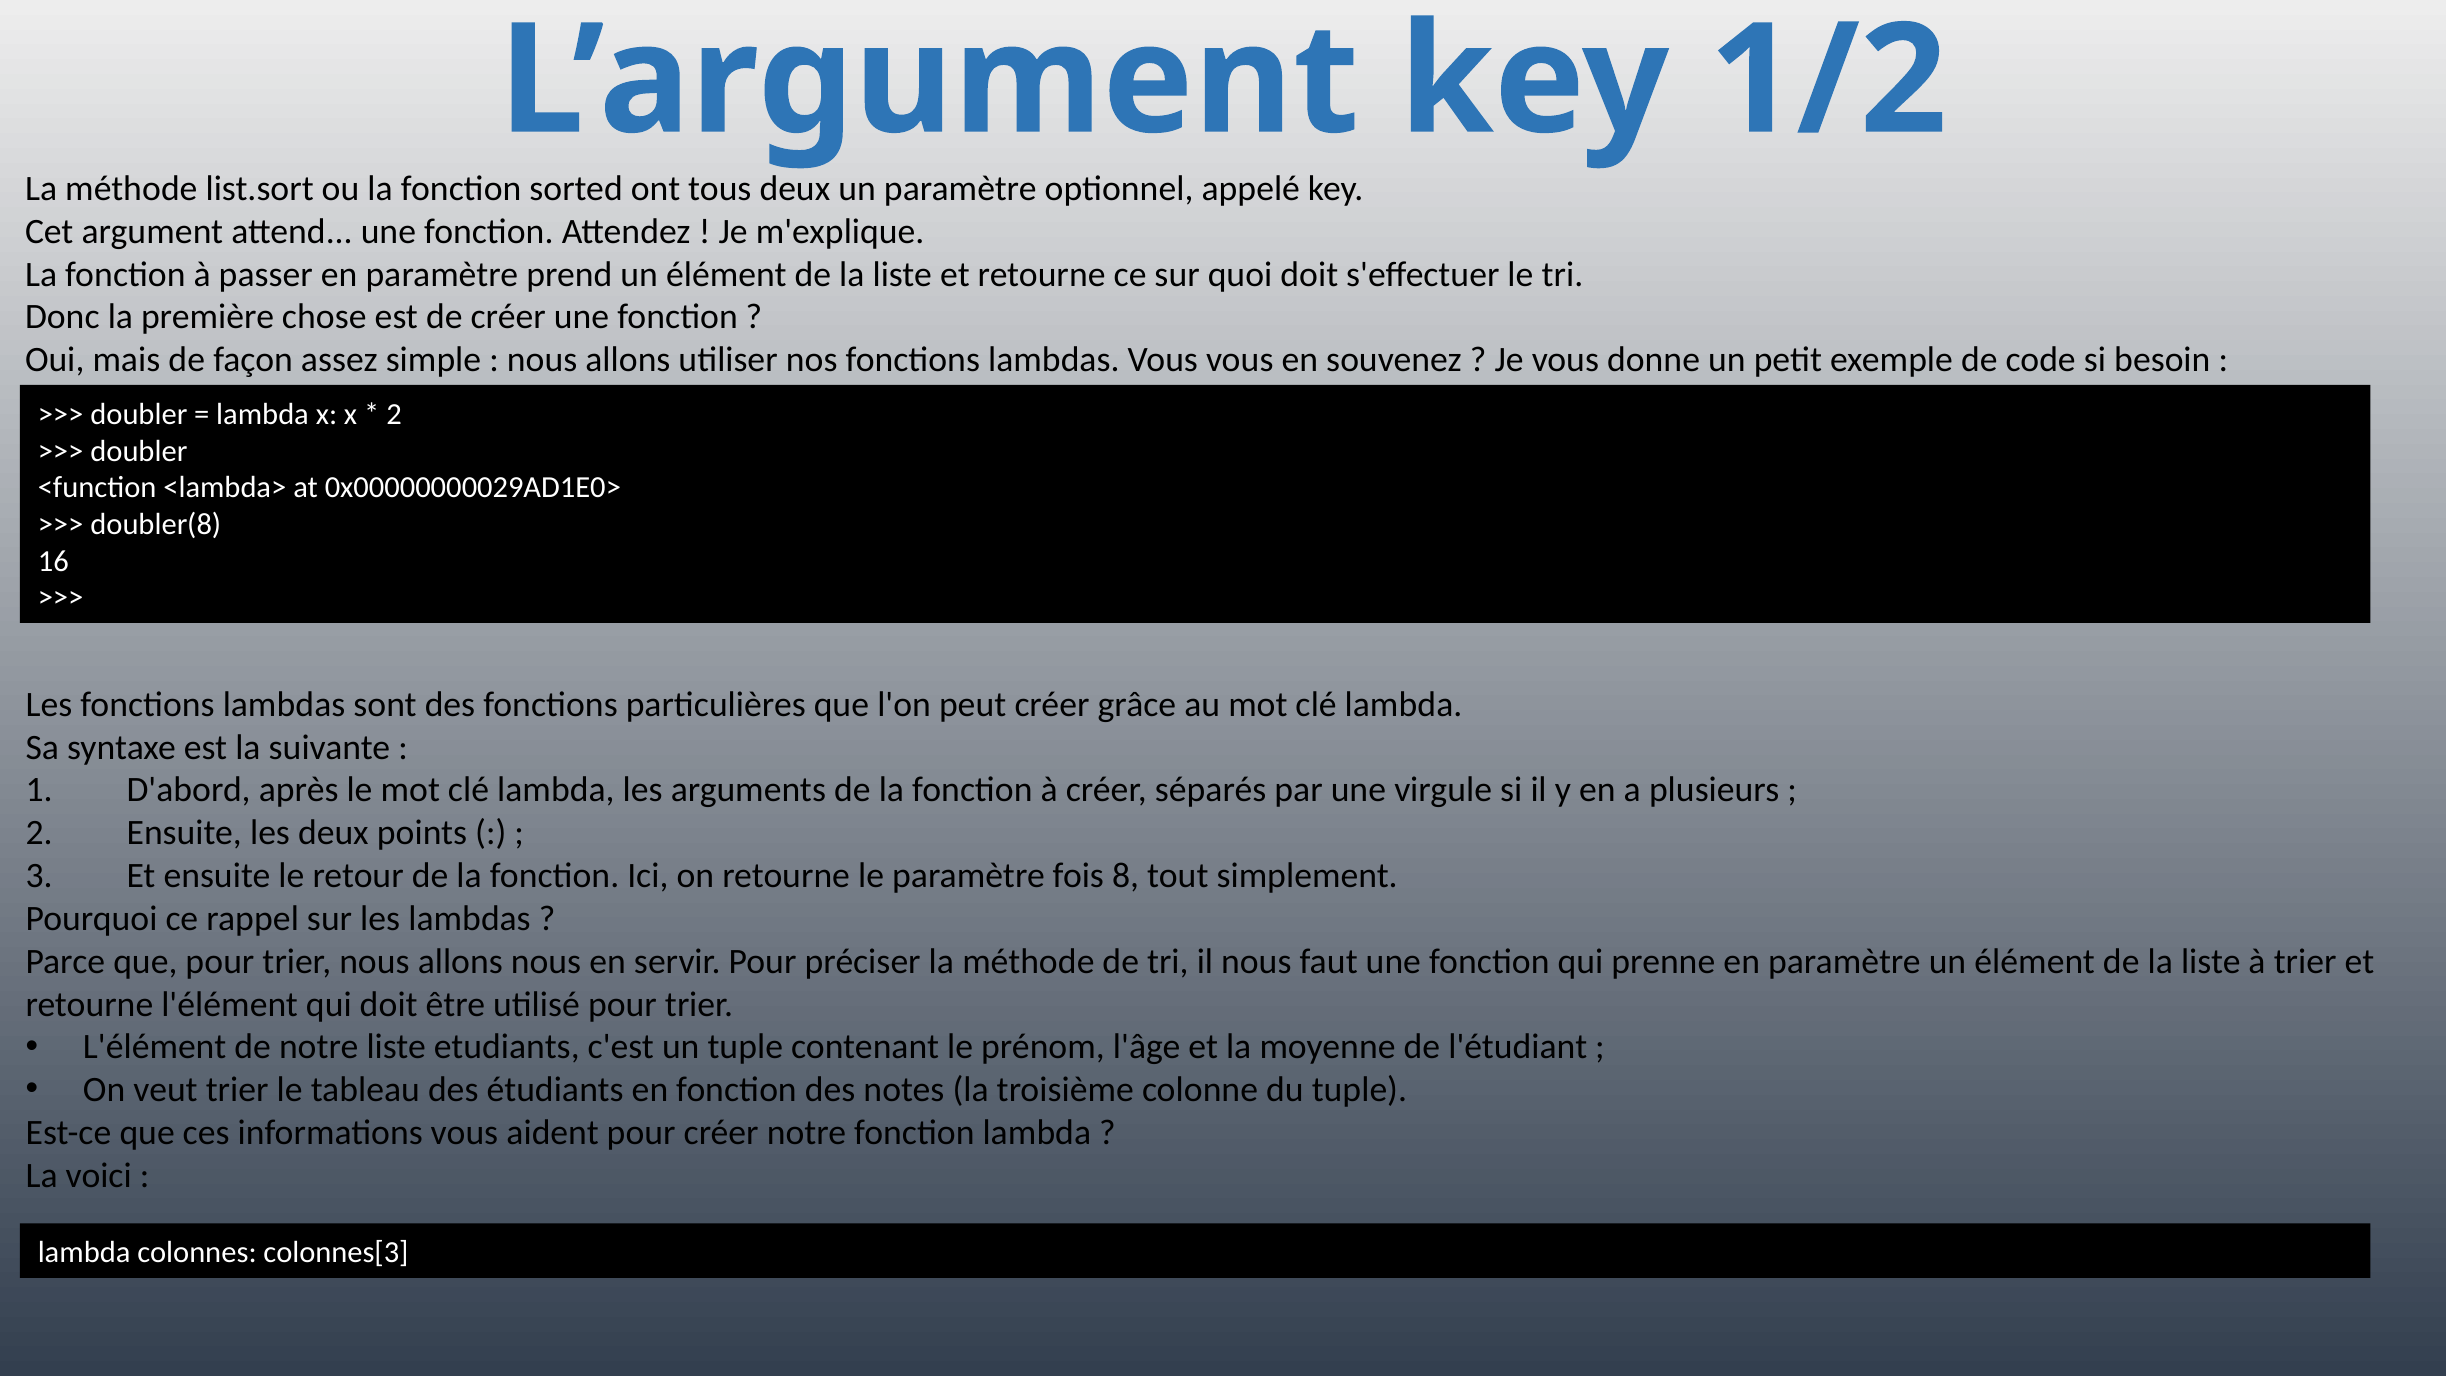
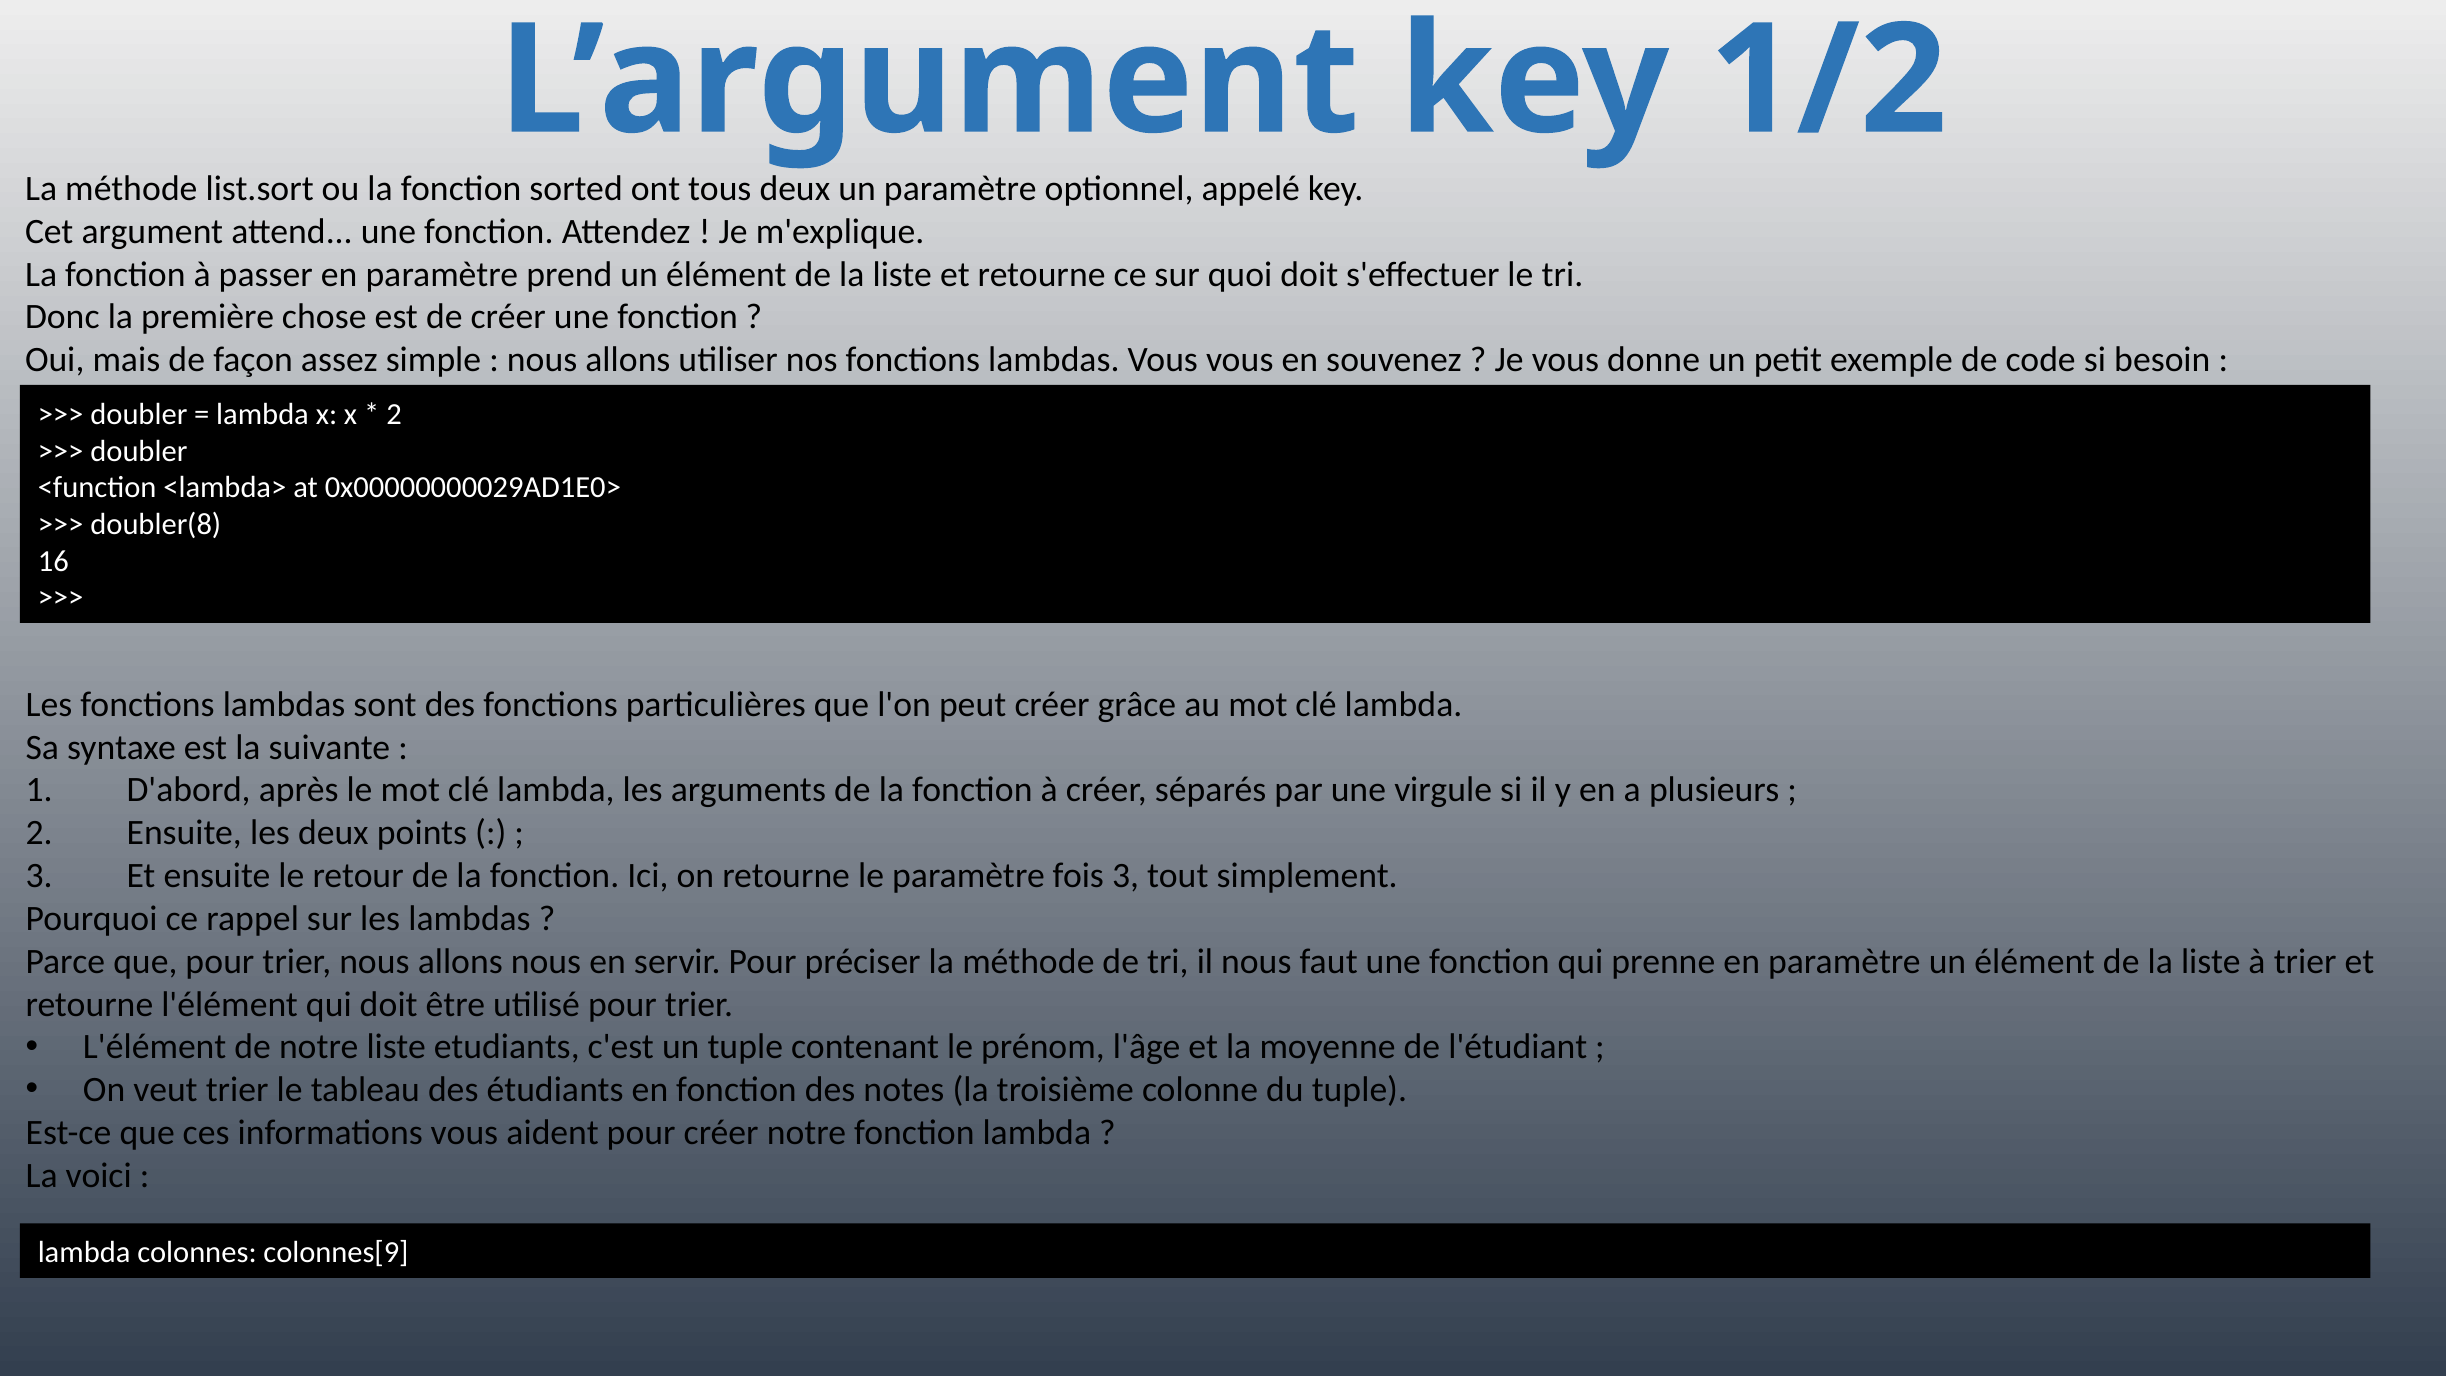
fois 8: 8 -> 3 (1126, 876)
colonnes[3: colonnes[3 -> colonnes[9 (336, 1253)
